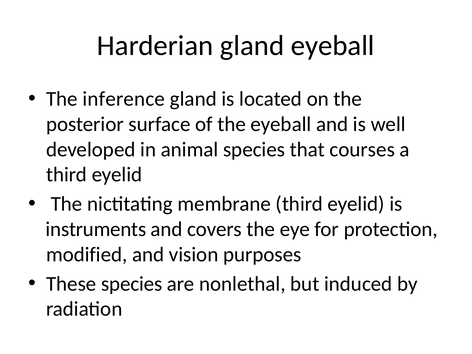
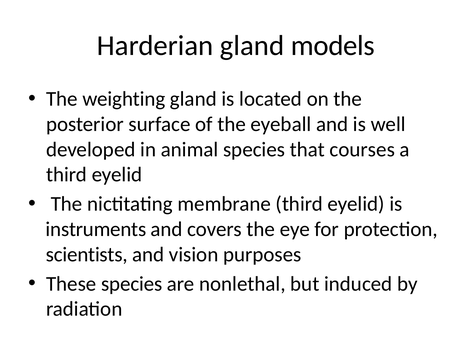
gland eyeball: eyeball -> models (333, 46)
inference: inference -> weighting (124, 99)
modified: modified -> scientists (87, 254)
